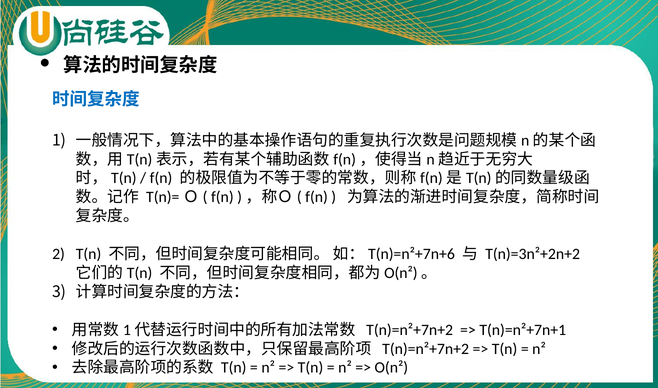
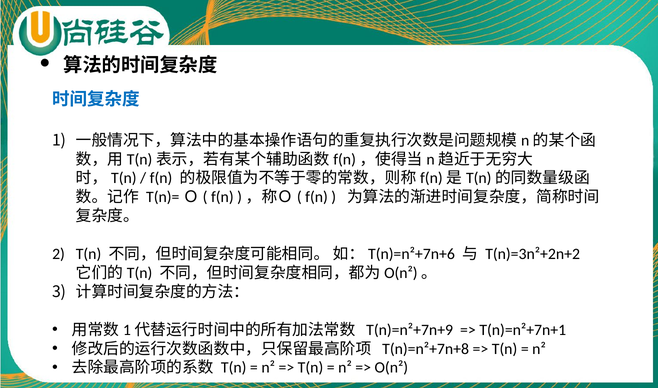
T(n)=n²+7n+2: T(n)=n²+7n+2 -> T(n)=n²+7n+9 (410, 329)
T(n)=n²+7n+2: T(n)=n²+7n+2 -> T(n)=n²+7n+8 (426, 348)
